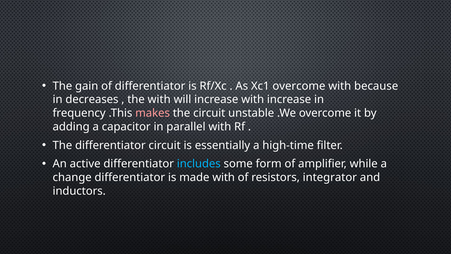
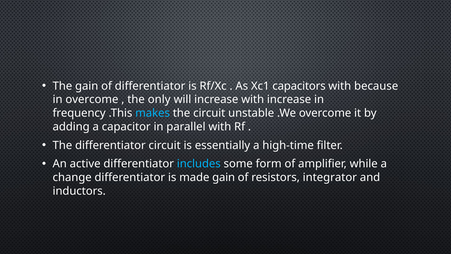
Xc1 overcome: overcome -> capacitors (299, 86)
in decreases: decreases -> overcome (92, 99)
the with: with -> only (159, 99)
makes colour: pink -> light blue (153, 113)
made with: with -> gain (224, 177)
